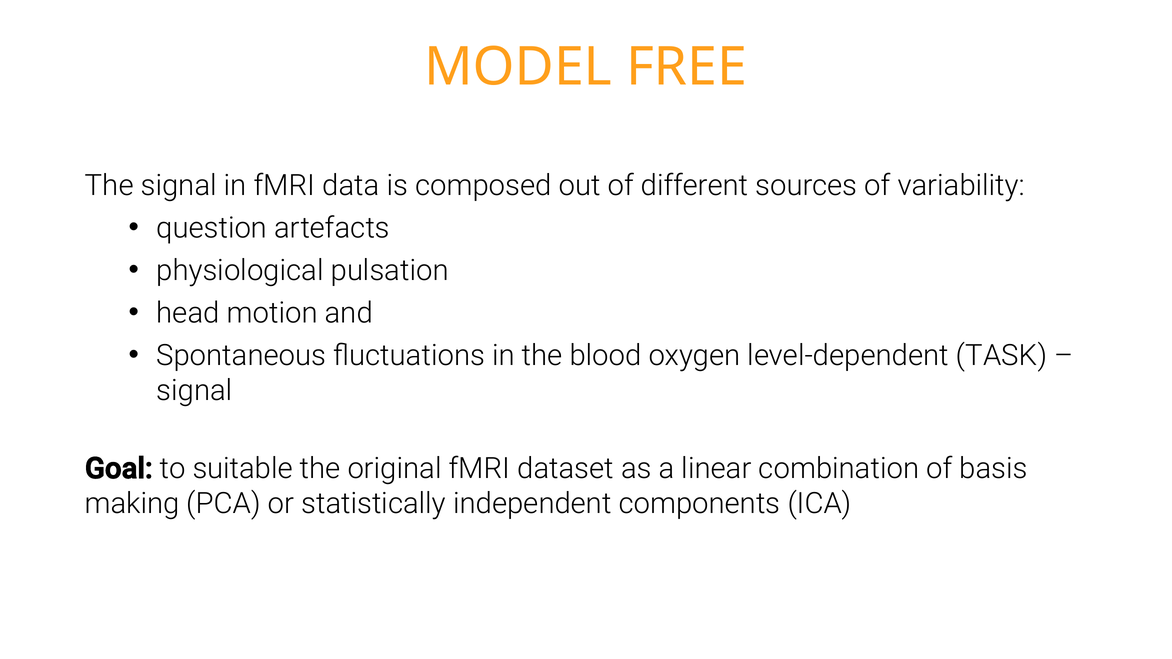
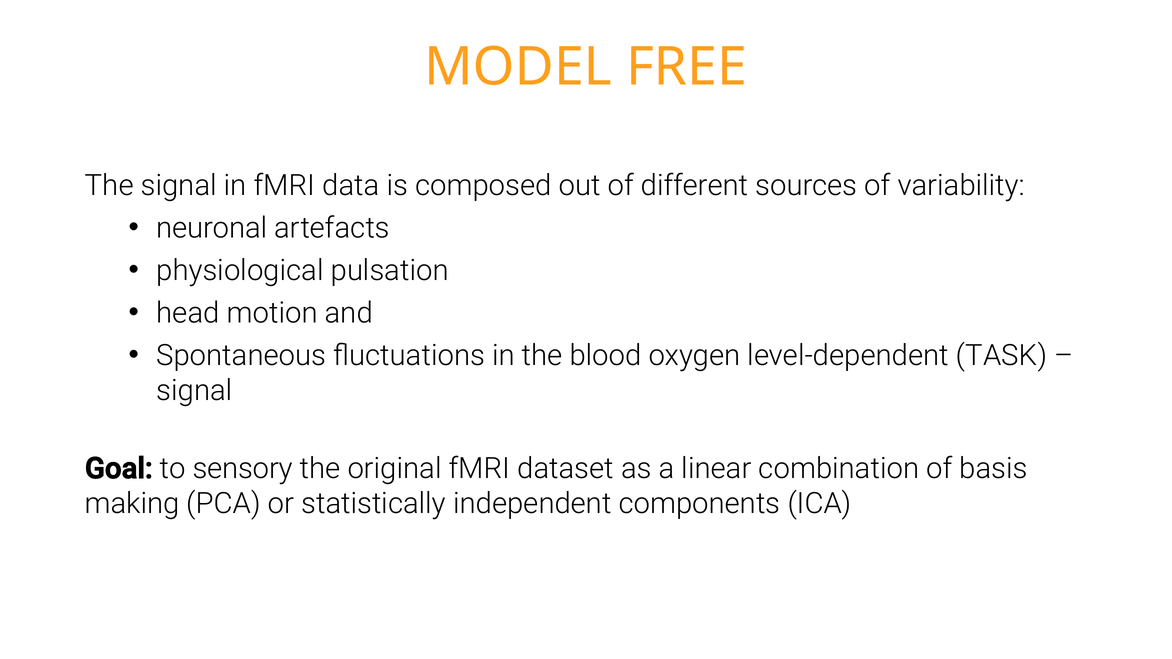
question: question -> neuronal (212, 228)
suitable: suitable -> sensory (243, 469)
